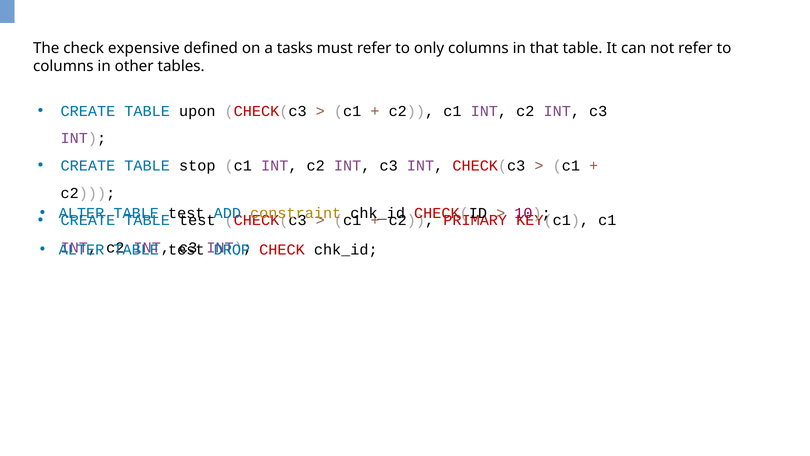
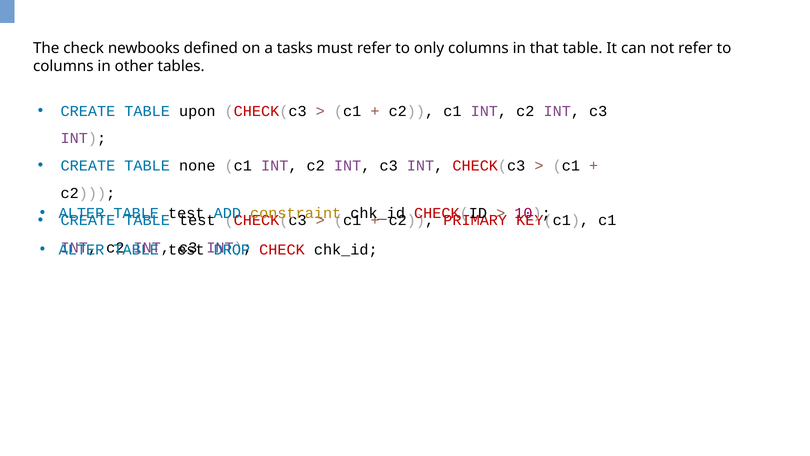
expensive: expensive -> newbooks (144, 48)
stop: stop -> none (197, 166)
